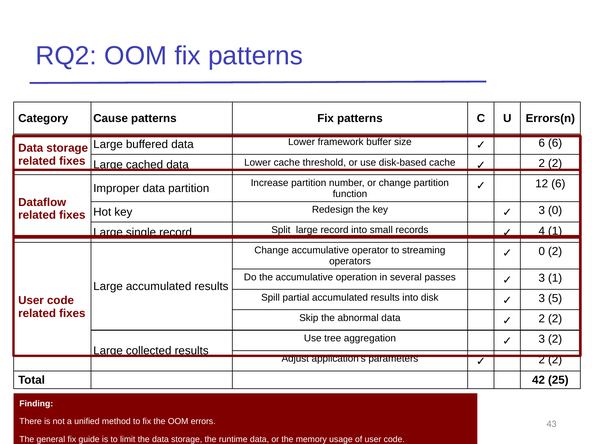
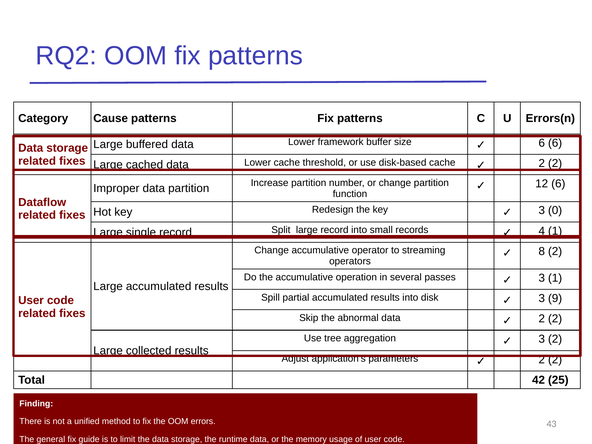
0: 0 -> 8 (542, 251)
5: 5 -> 9 (555, 298)
